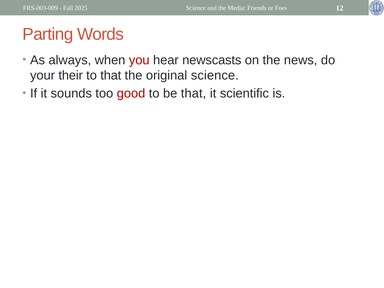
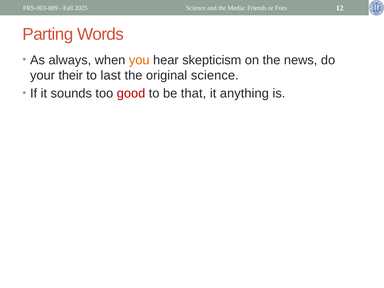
you colour: red -> orange (139, 60)
newscasts: newscasts -> skepticism (212, 60)
to that: that -> last (111, 75)
scientific: scientific -> anything (244, 93)
